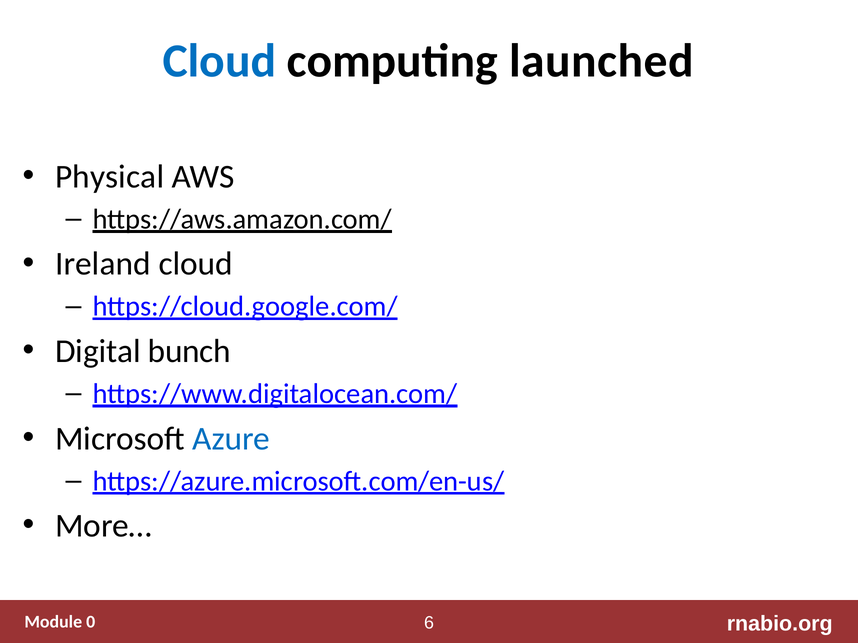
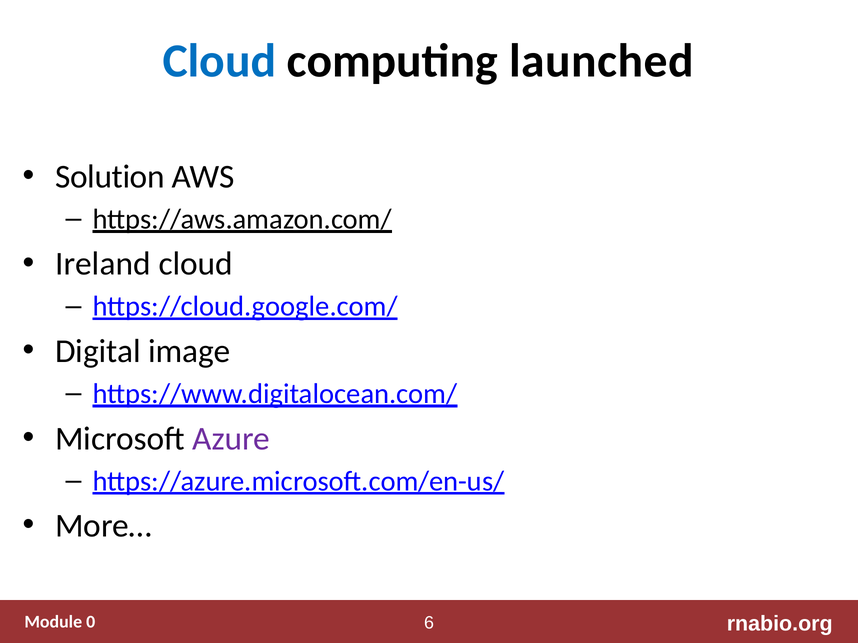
Physical: Physical -> Solution (110, 177)
bunch: bunch -> image (189, 352)
Azure colour: blue -> purple (231, 439)
